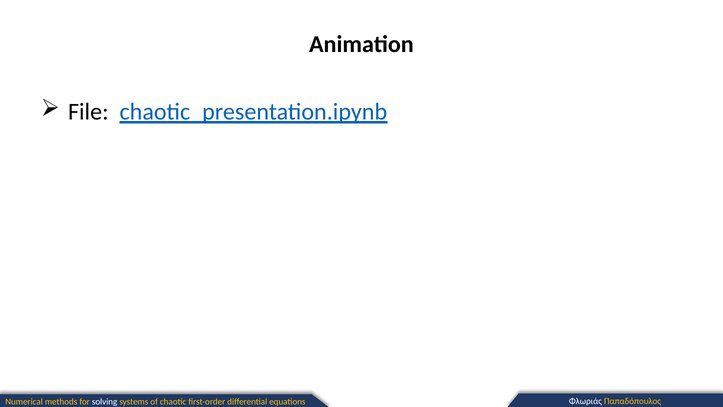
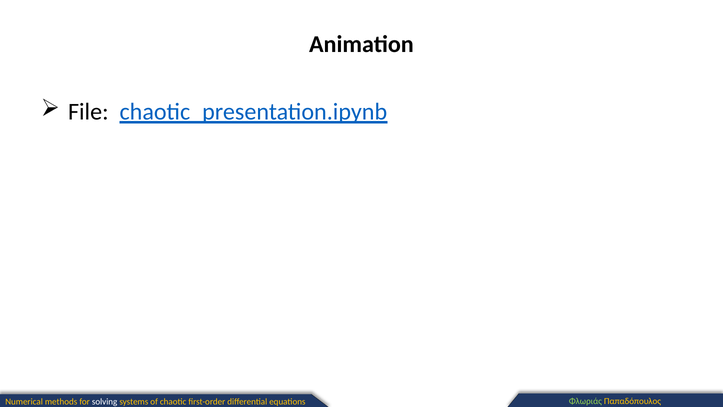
Φλωριάς colour: white -> light green (585, 401)
